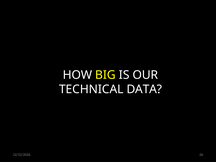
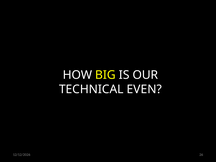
DATA: DATA -> EVEN (144, 89)
